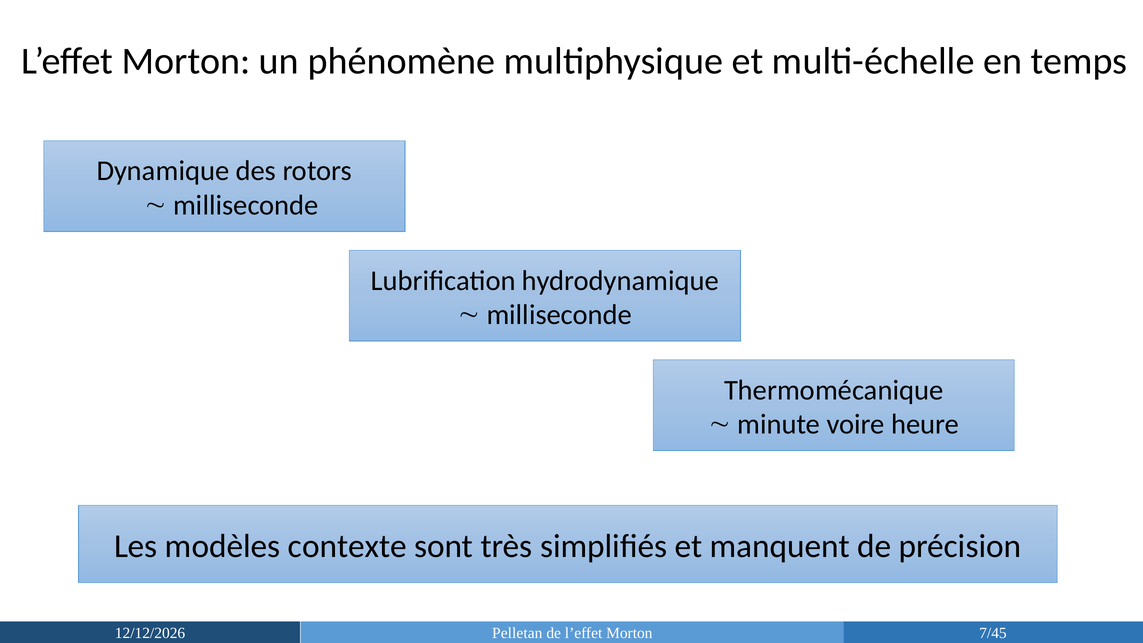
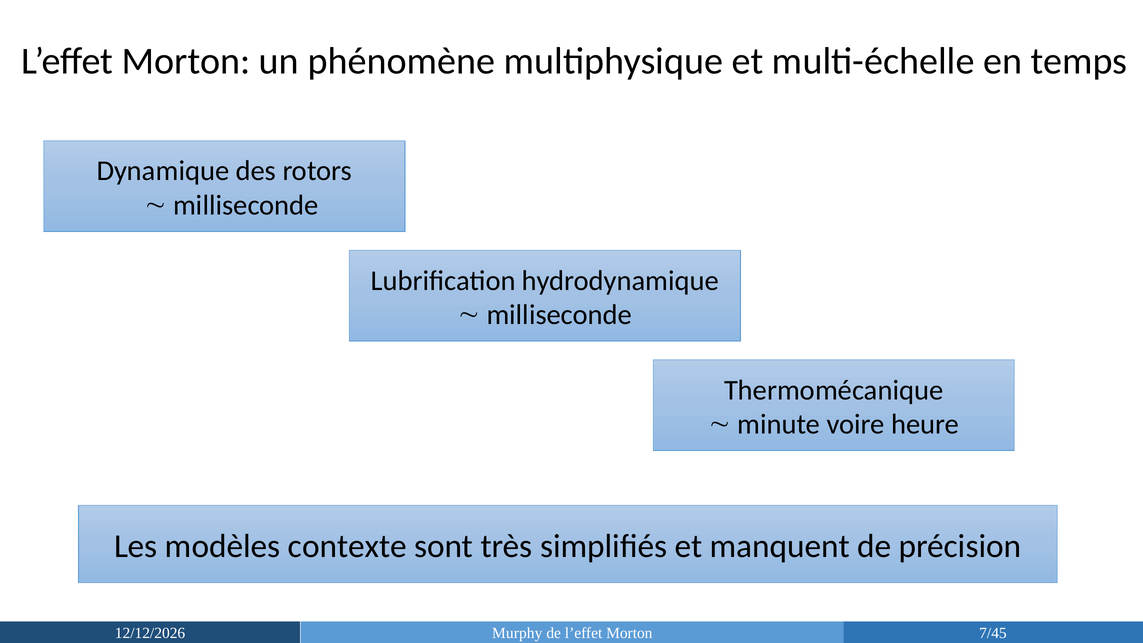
Pelletan: Pelletan -> Murphy (517, 633)
